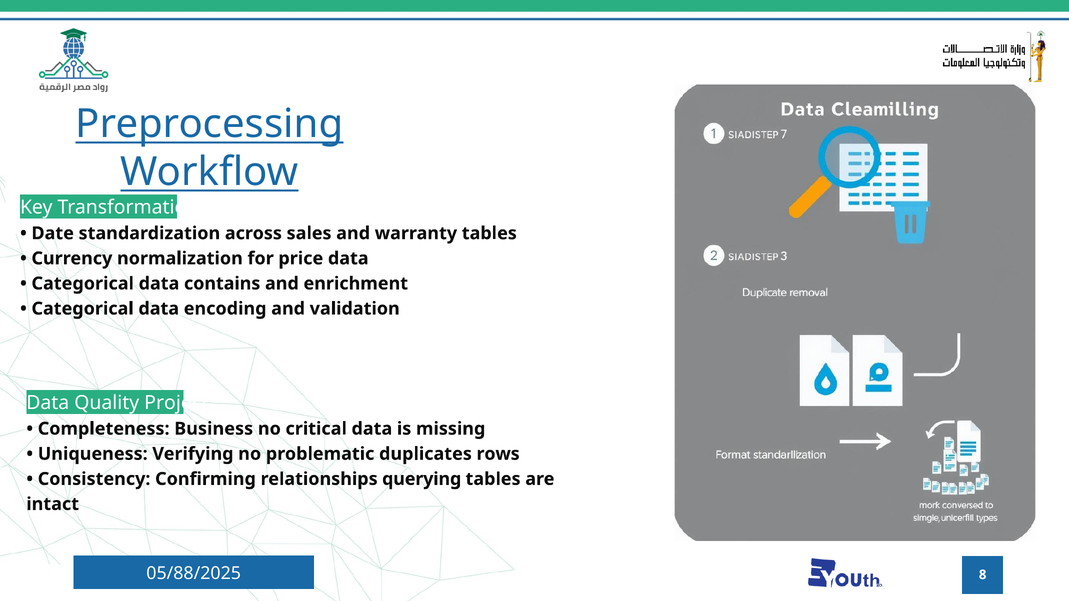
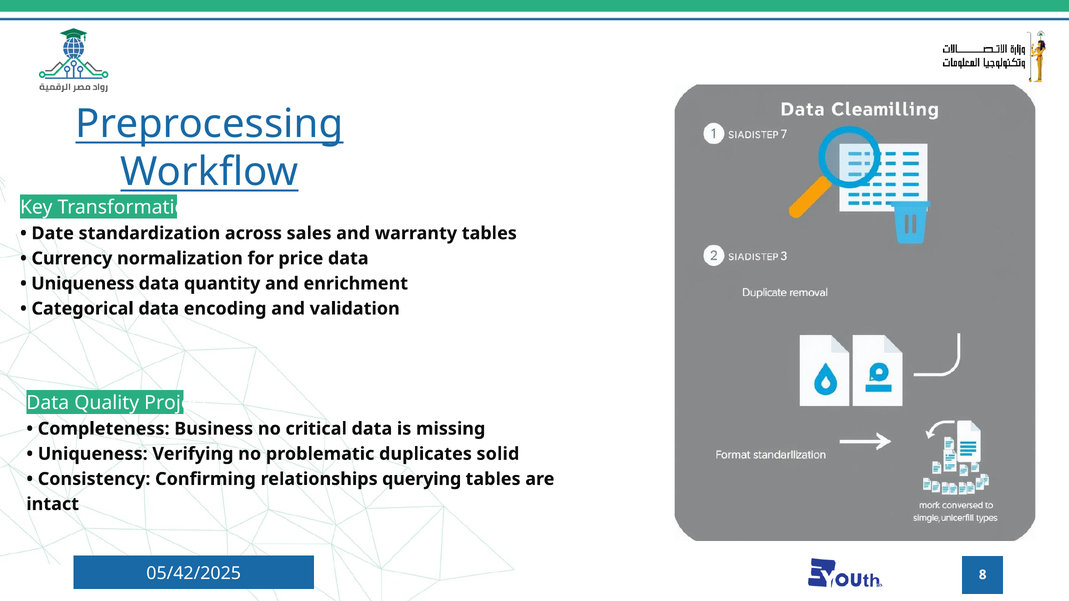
Categorical: Categorical -> Uniqueness (83, 284)
contains: contains -> quantity (222, 284)
rows: rows -> solid (498, 454)
05/88/2025: 05/88/2025 -> 05/42/2025 (194, 574)
